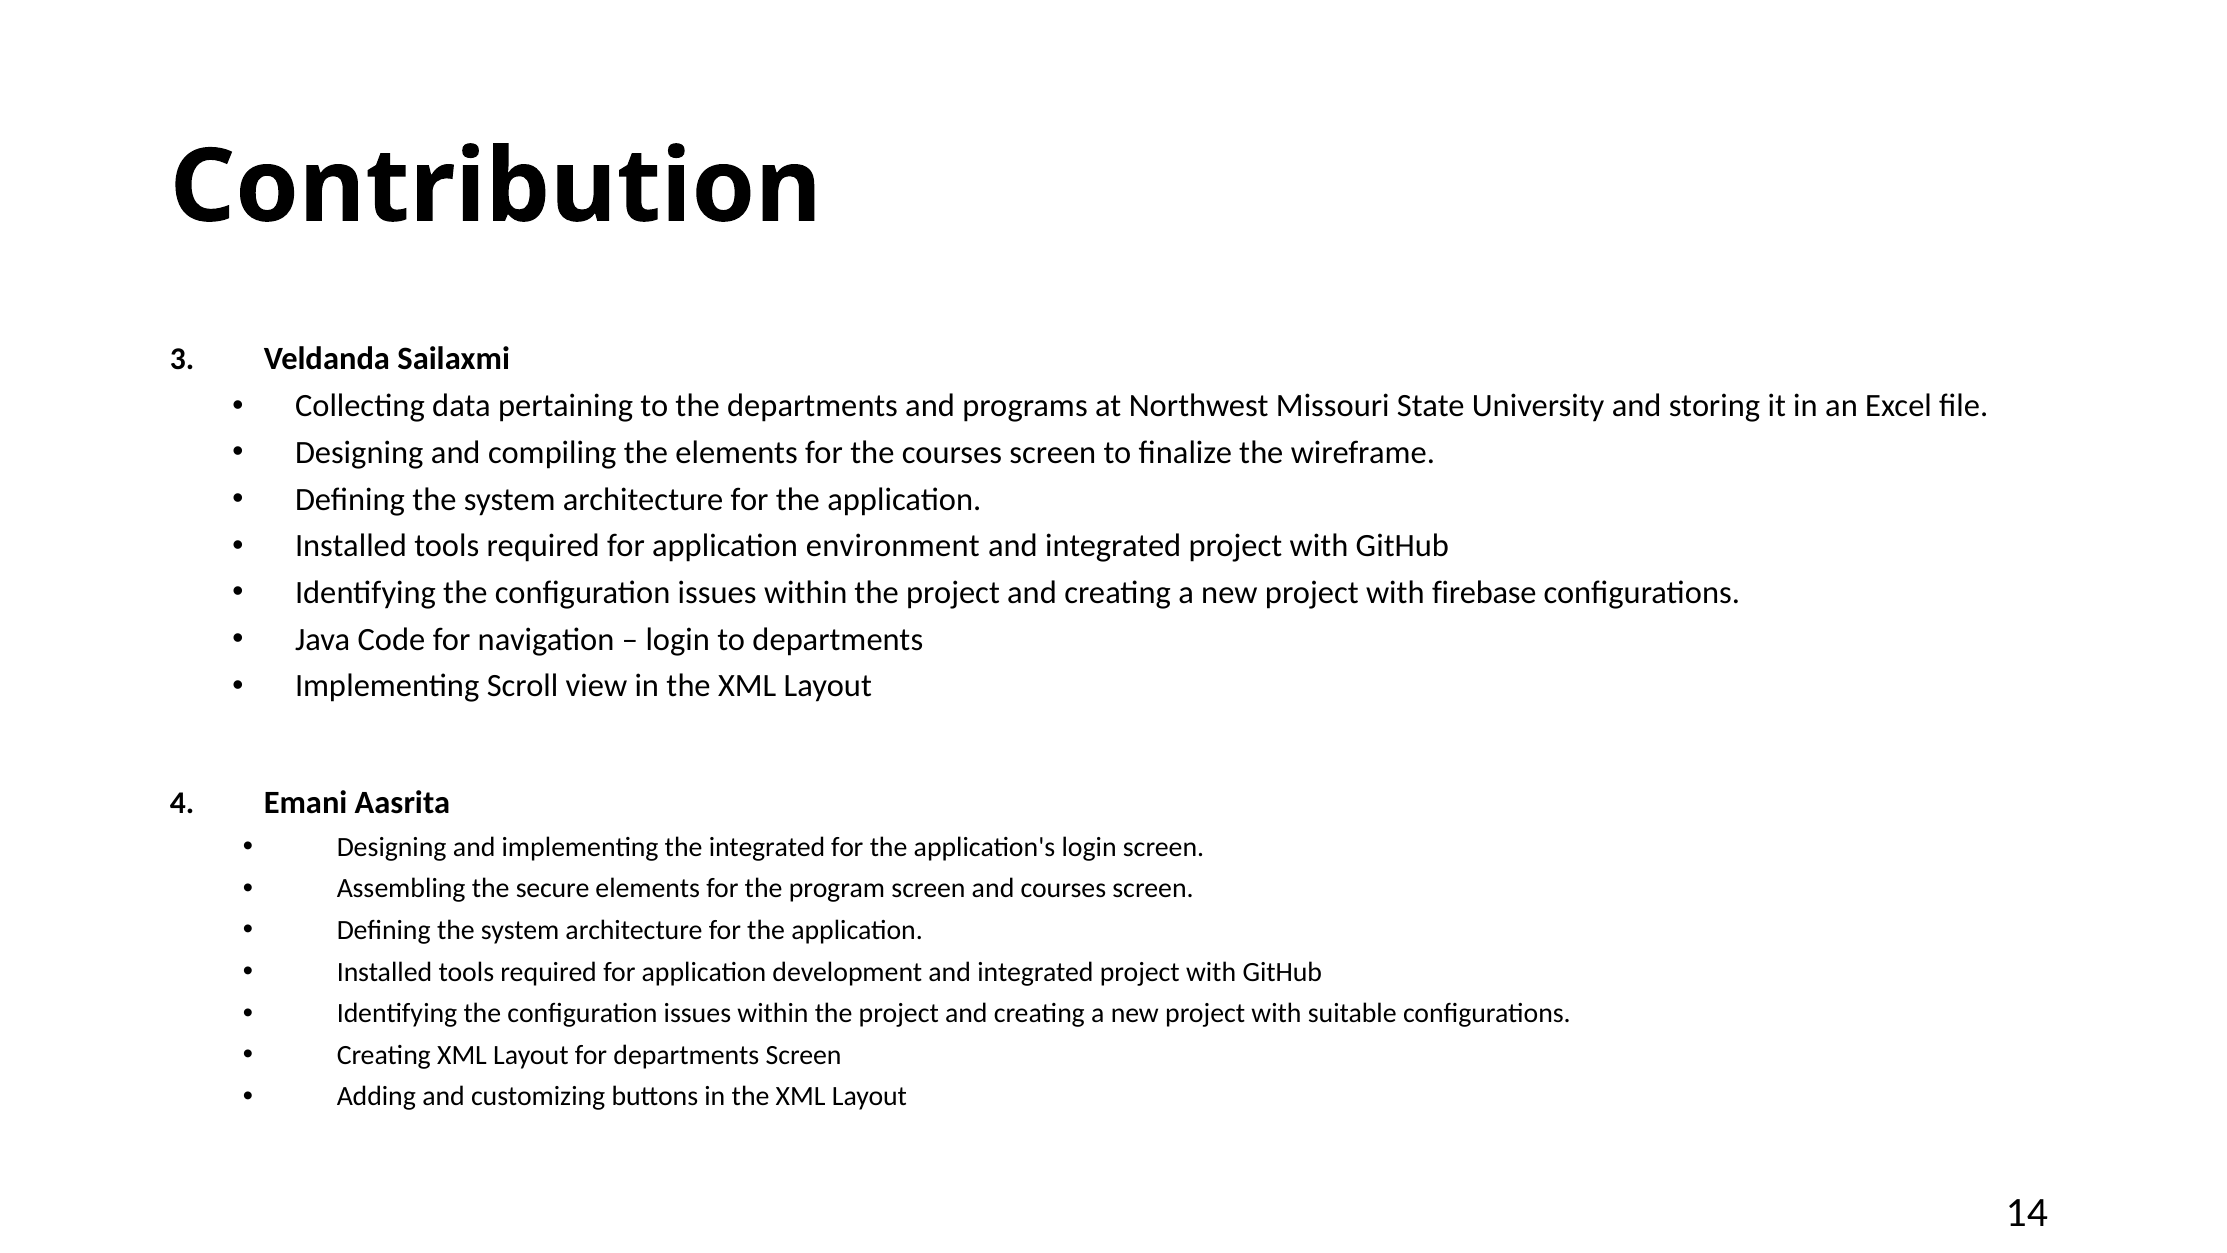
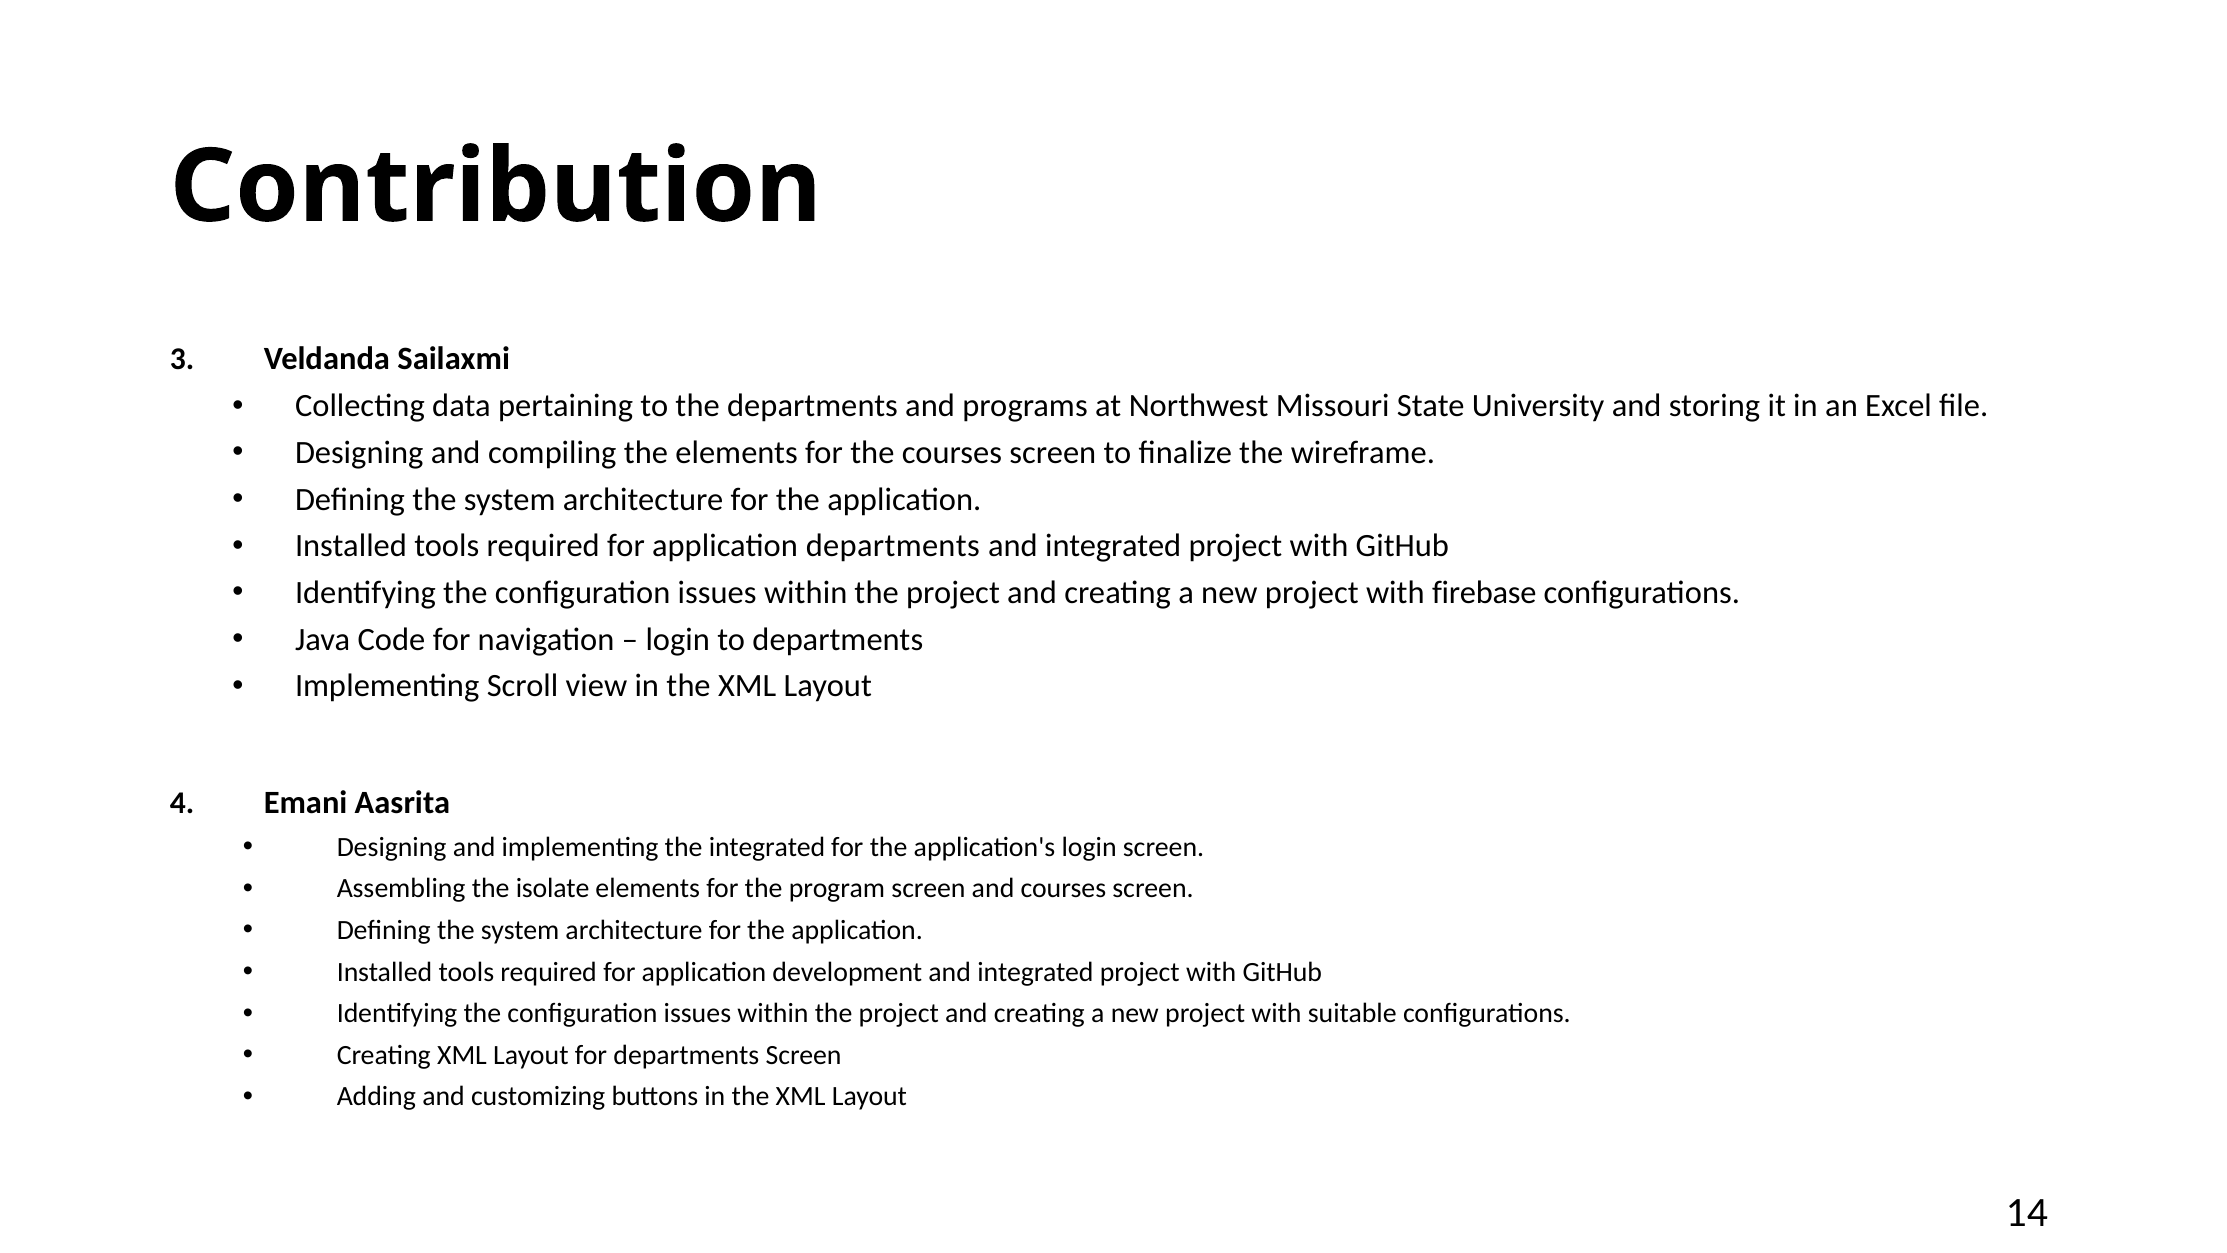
application environment: environment -> departments (893, 546)
secure: secure -> isolate (553, 888)
